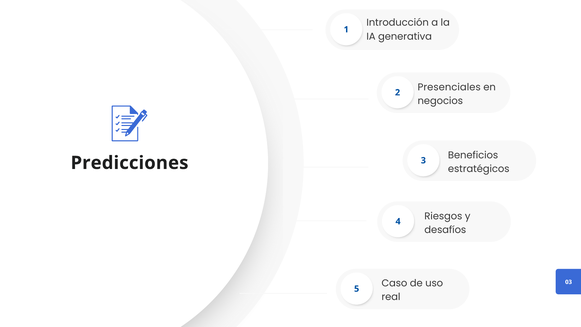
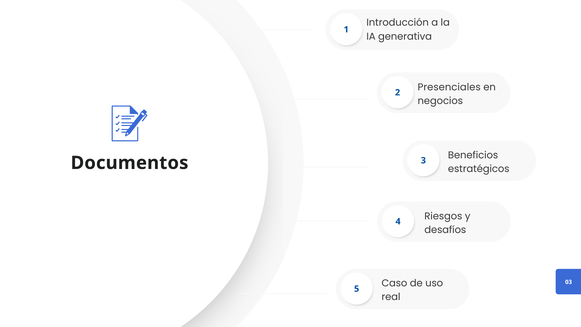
Predicciones: Predicciones -> Documentos (130, 163)
